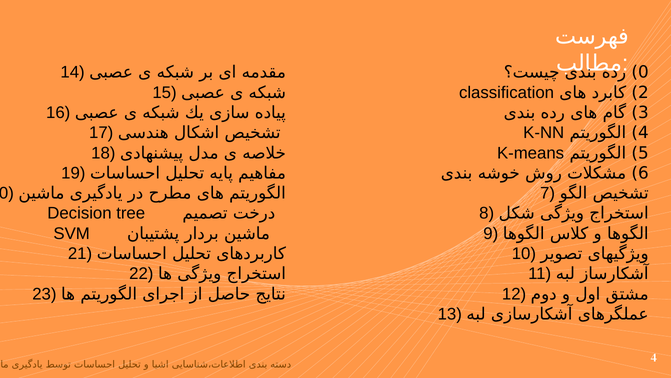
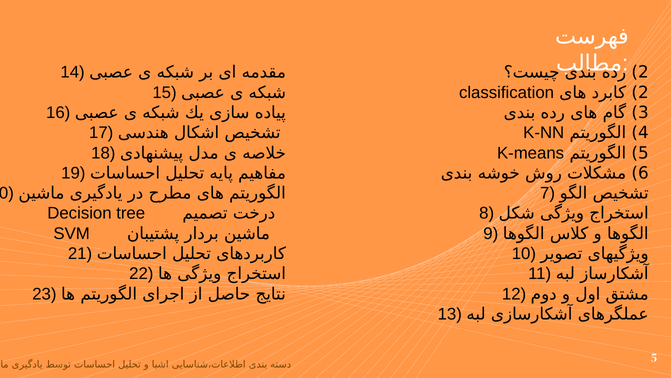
0: 0 -> 2 (643, 72)
4: 4 -> 5 (654, 357)
